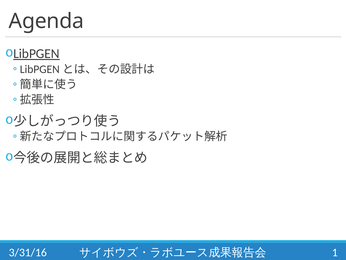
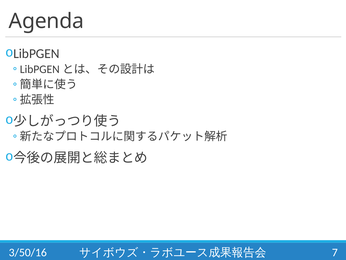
LibPGEN underline: present -> none (36, 54)
3/31/16: 3/31/16 -> 3/50/16 (28, 252)
1: 1 -> 7 (335, 252)
